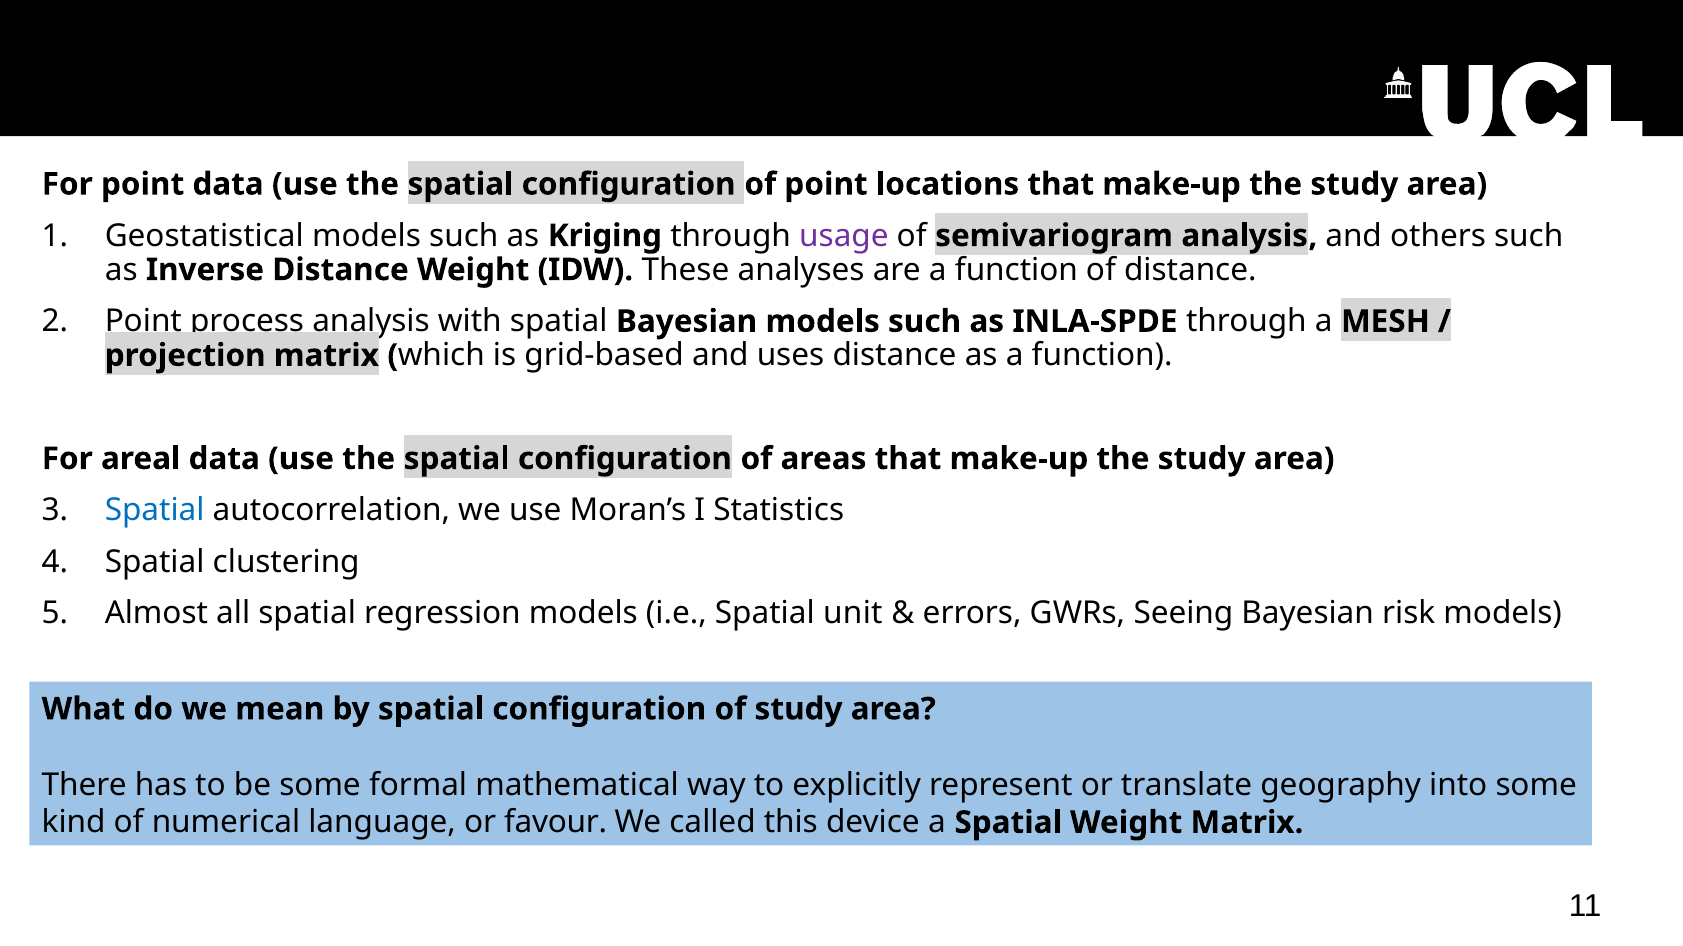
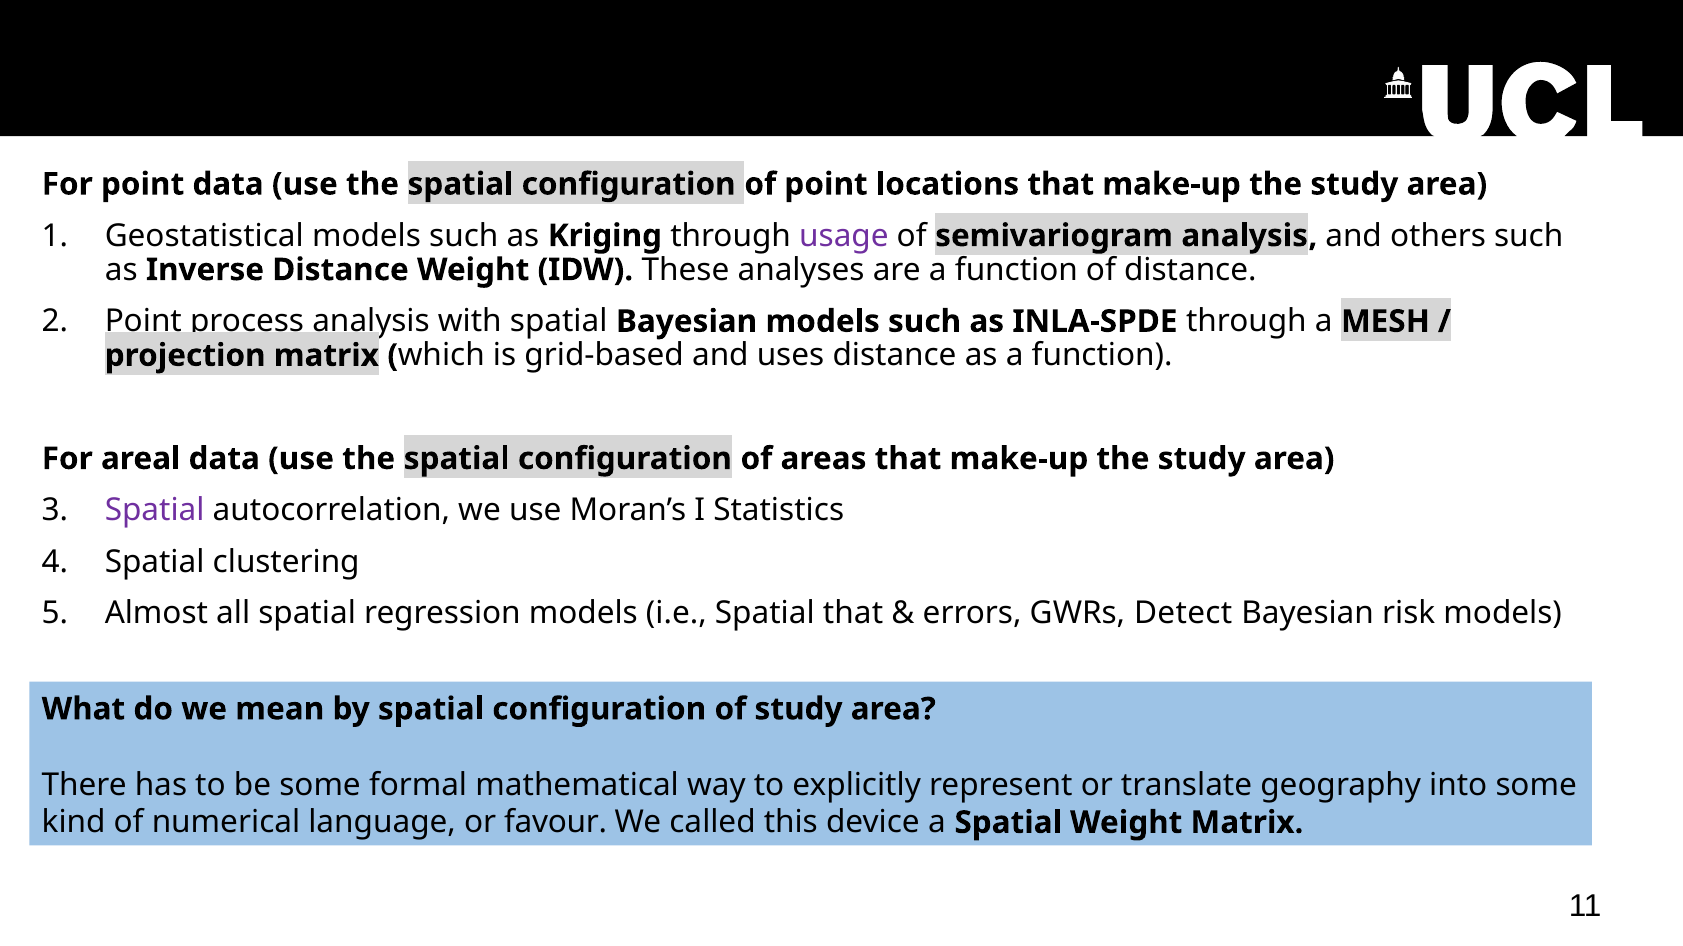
Spatial colour: blue -> purple (155, 511)
Spatial unit: unit -> that (853, 614)
Seeing: Seeing -> Detect (1183, 614)
